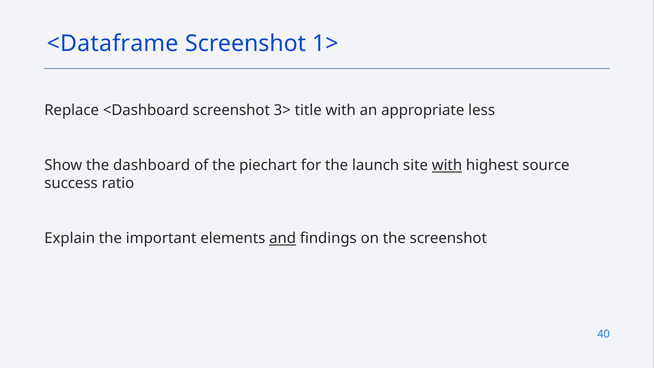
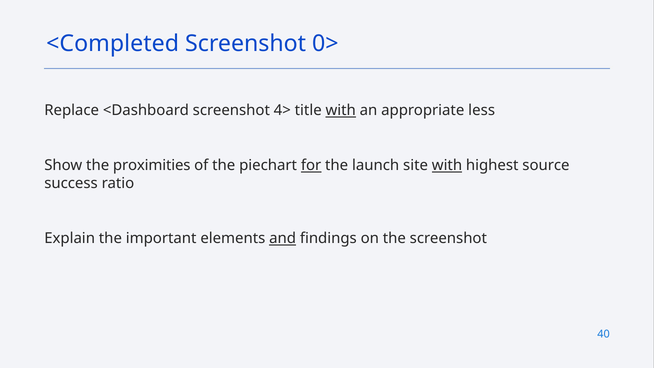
<Dataframe: <Dataframe -> <Completed (113, 44)
1>: 1> -> 0> (325, 44)
3>: 3> -> 4> (282, 110)
with underline: none -> present (341, 110)
dashboard: dashboard -> proximities (152, 165)
for underline: none -> present (311, 165)
